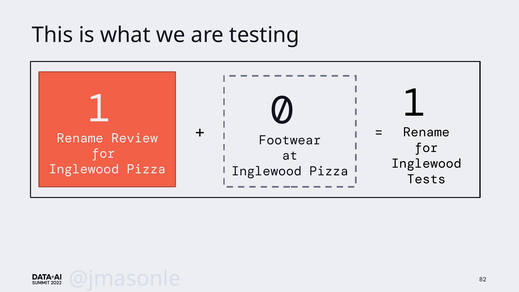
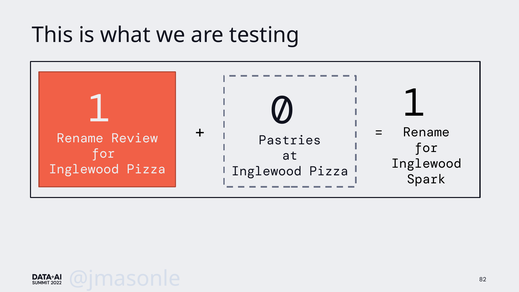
Footwear: Footwear -> Pastries (290, 140)
Tests: Tests -> Spark (426, 179)
